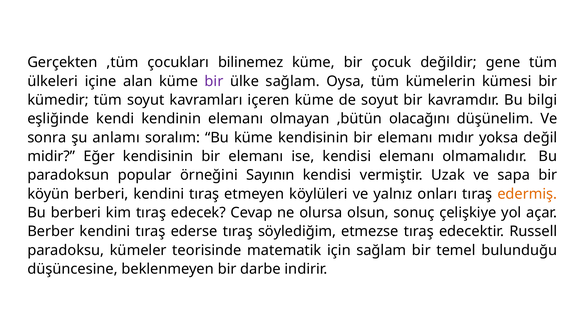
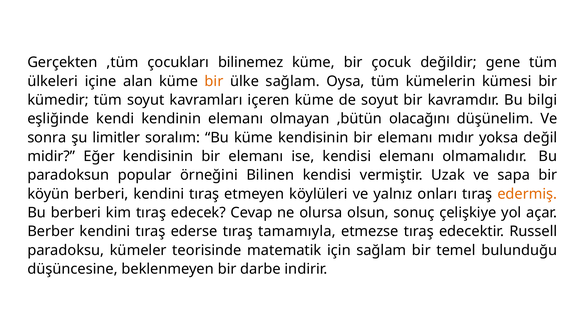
bir colour: purple -> orange (214, 81)
anlamı: anlamı -> limitler (116, 138)
Sayının: Sayının -> Bilinen (270, 175)
söylediğim: söylediğim -> tamamıyla (297, 231)
